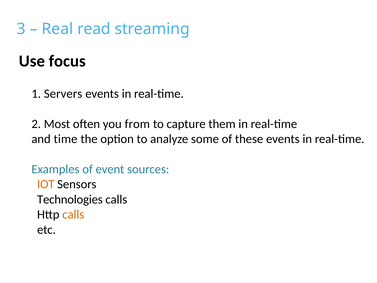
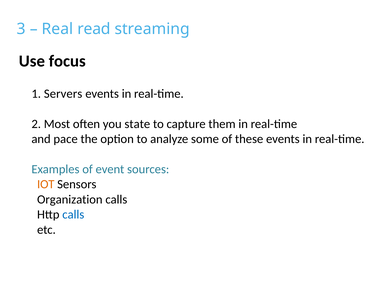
from: from -> state (137, 124)
time: time -> pace (66, 139)
Technologies: Technologies -> Organization (70, 199)
calls colour: orange -> blue (73, 214)
